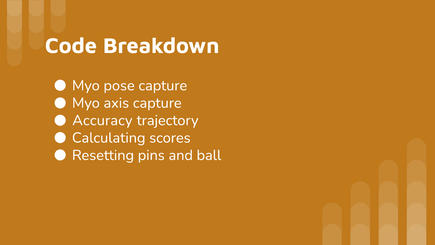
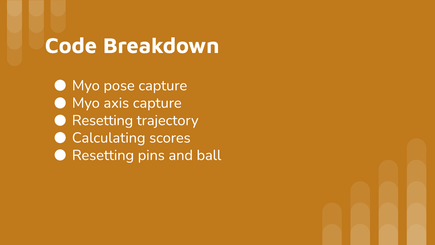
Accuracy: Accuracy -> Resetting (103, 120)
